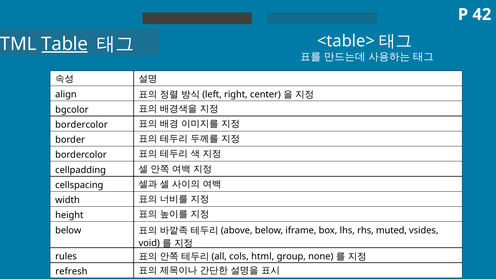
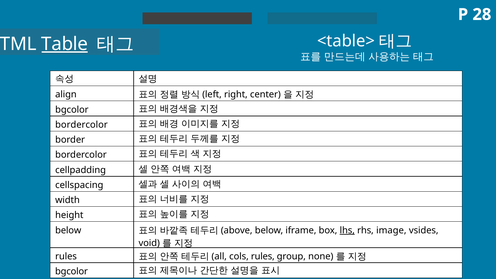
42: 42 -> 28 (482, 14)
lhs underline: none -> present (347, 230)
muted: muted -> image (391, 230)
cols html: html -> rules (263, 256)
refresh: refresh -> bgcolor (72, 271)
